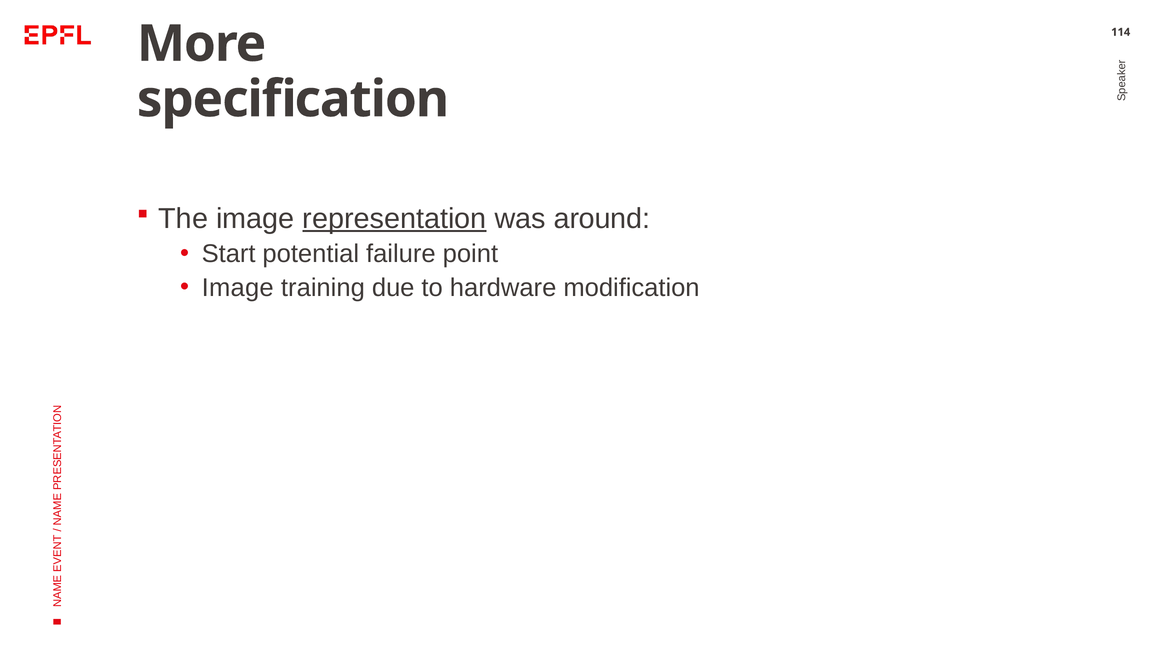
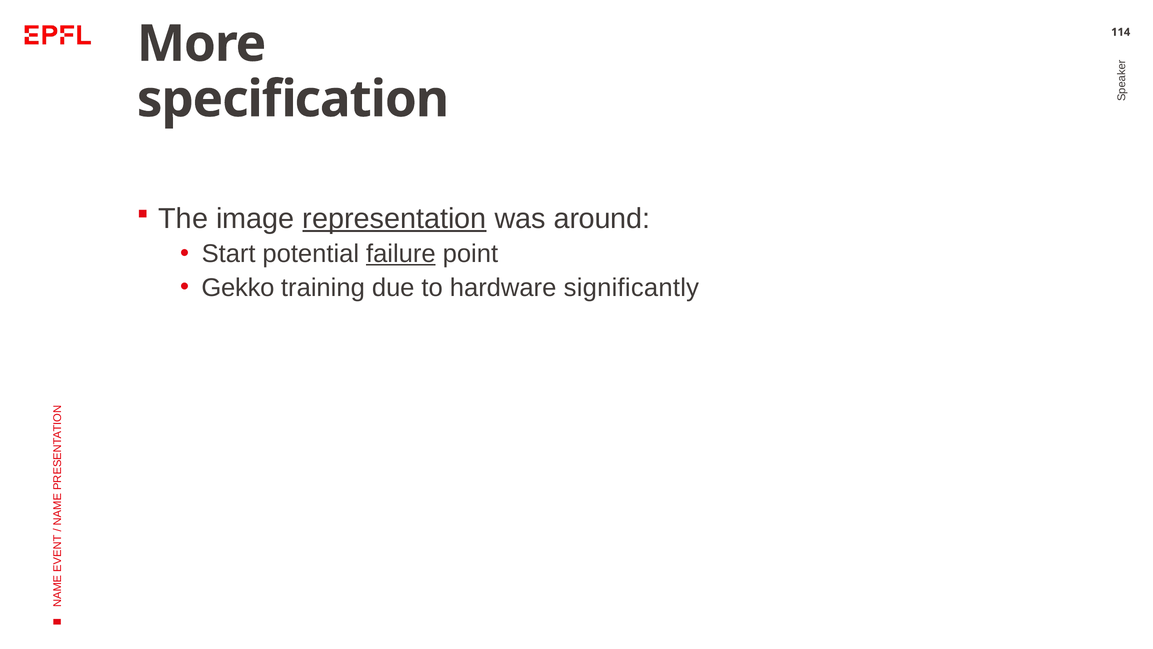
failure underline: none -> present (401, 254)
Image: Image -> Gekko (238, 287)
modification: modification -> significantly (631, 287)
